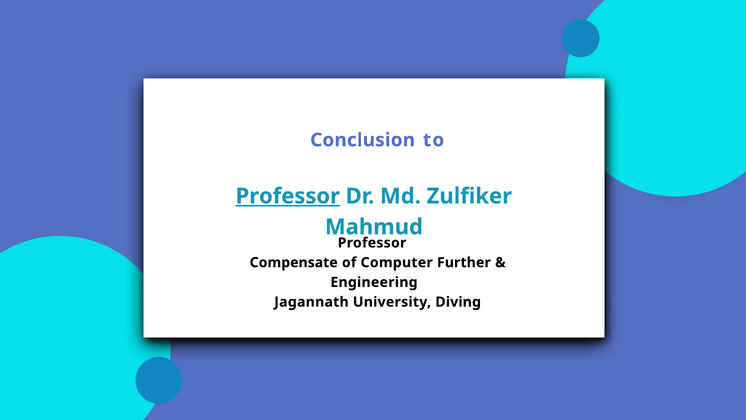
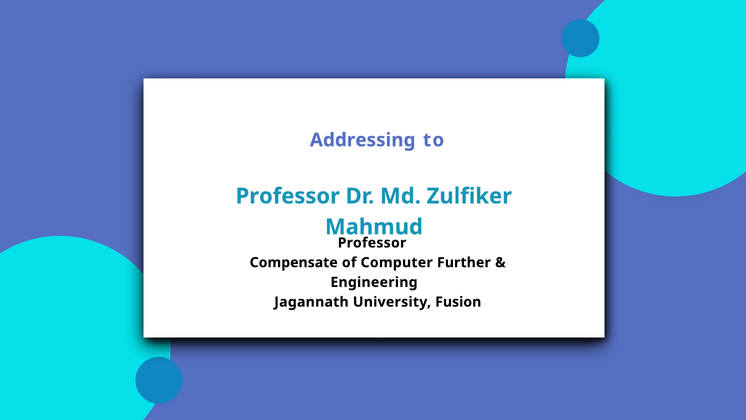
Conclusion: Conclusion -> Addressing (363, 140)
Professor underline: present -> none (288, 196)
Diving: Diving -> Fusion (458, 302)
